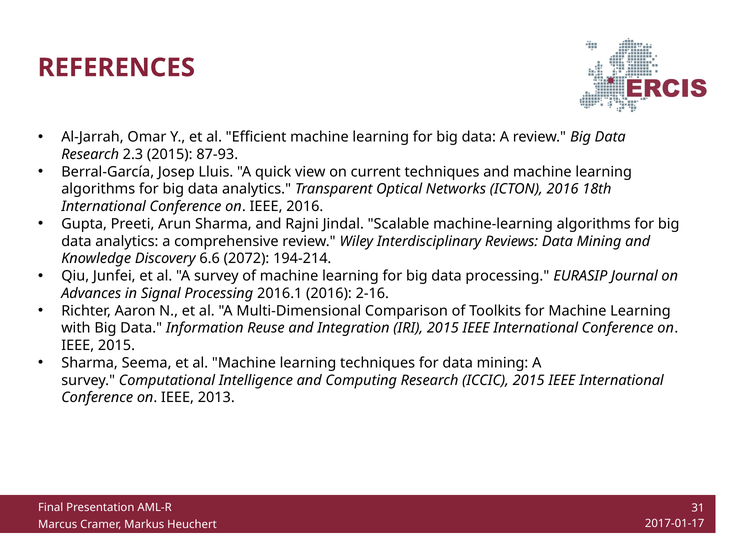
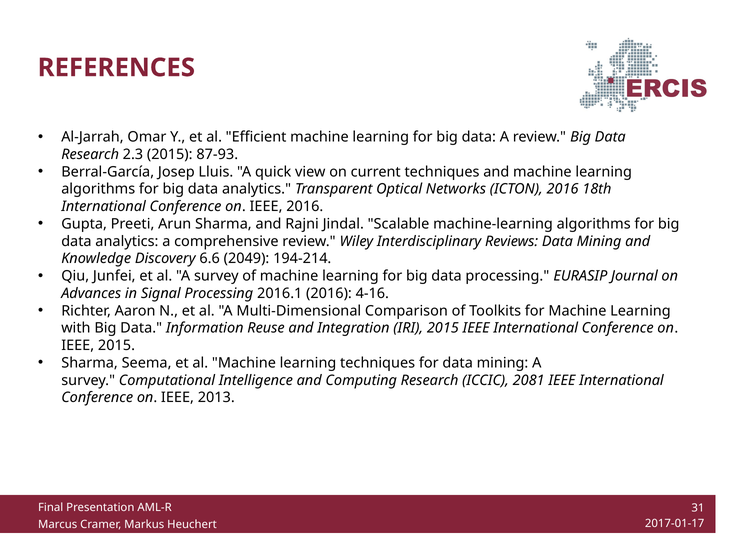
2072: 2072 -> 2049 (247, 259)
2-16: 2-16 -> 4-16 (372, 293)
ICCIC 2015: 2015 -> 2081 (529, 380)
